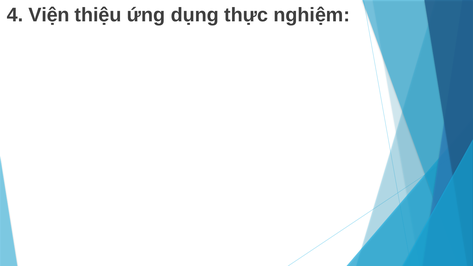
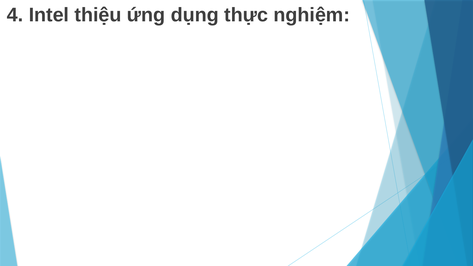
Viện: Viện -> Intel (49, 15)
